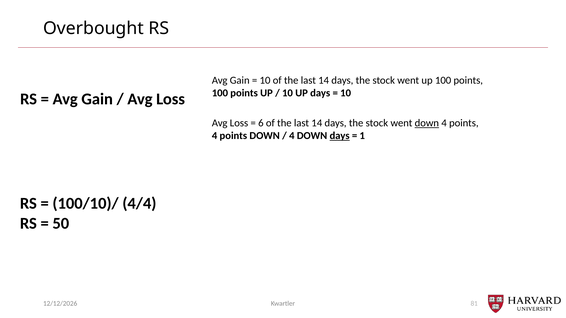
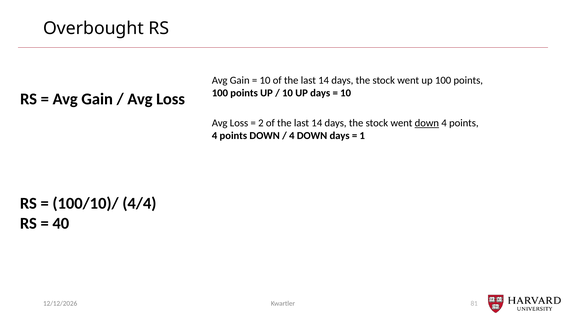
6: 6 -> 2 (261, 123)
days underline: present -> none (340, 136)
50: 50 -> 40 (61, 224)
